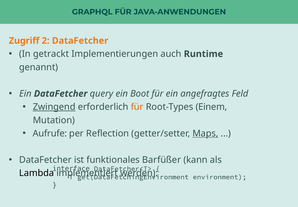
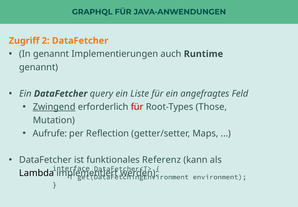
In getrackt: getrackt -> genannt (51, 54)
Boot: Boot -> Liste (140, 93)
für colour: orange -> red (137, 107)
Einem: Einem -> Those (211, 107)
Maps underline: present -> none (205, 133)
Barfüßer: Barfüßer -> Referenz (162, 159)
